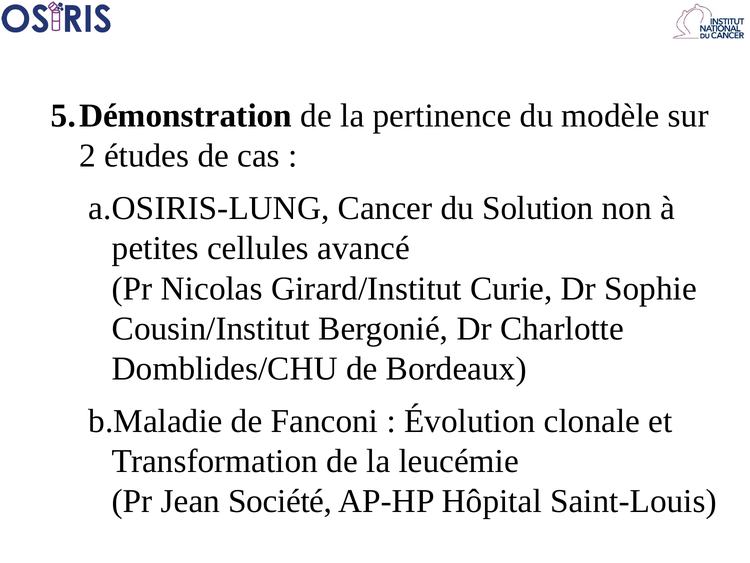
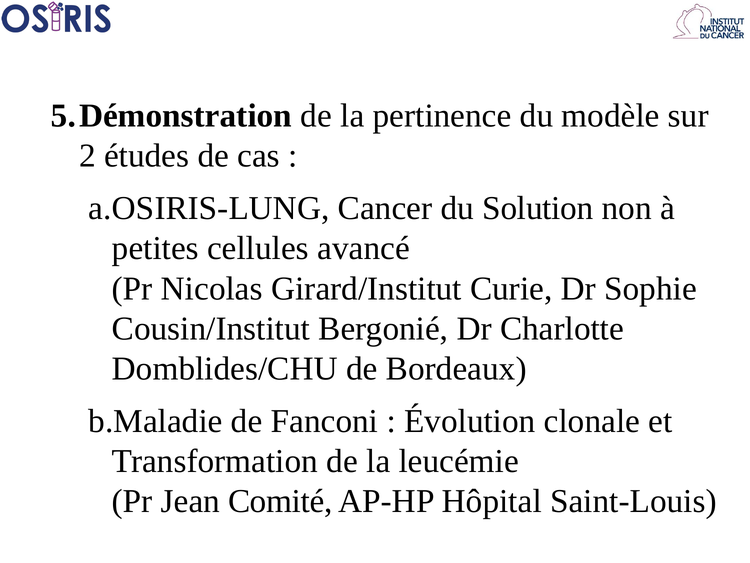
Société: Société -> Comité (280, 501)
